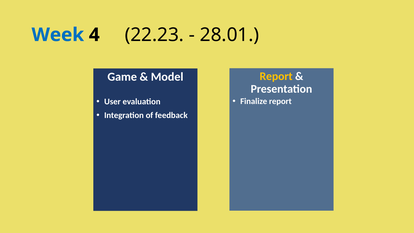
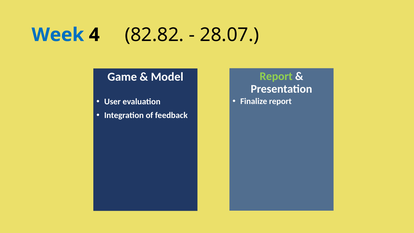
22.23: 22.23 -> 82.82 (154, 35)
28.01: 28.01 -> 28.07 (230, 35)
Report colour: yellow -> light green (276, 76)
